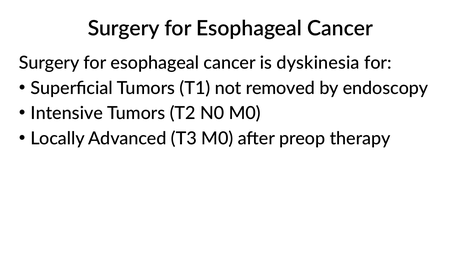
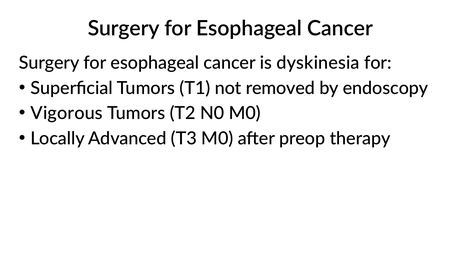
Intensive: Intensive -> Vigorous (67, 113)
